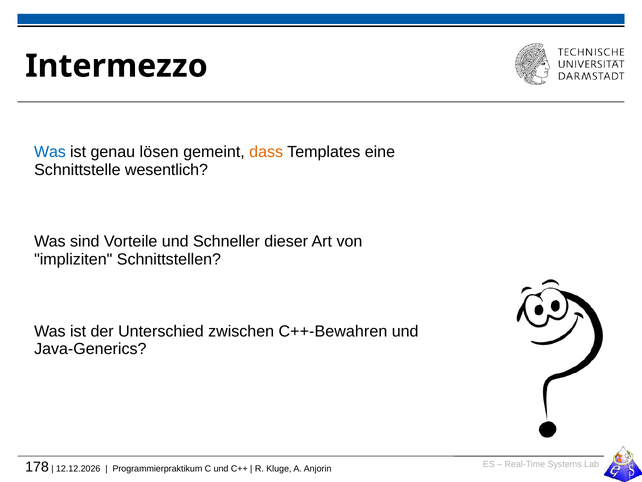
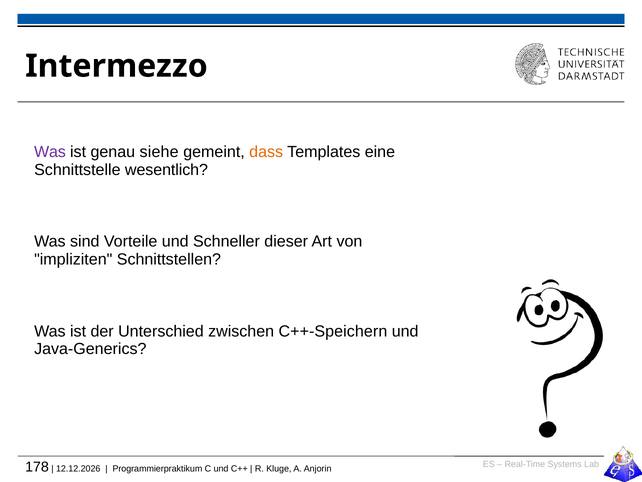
Was colour: blue -> purple (50, 152)
lösen: lösen -> siehe (159, 152)
C++-Bewahren: C++-Bewahren -> C++-Speichern (333, 331)
